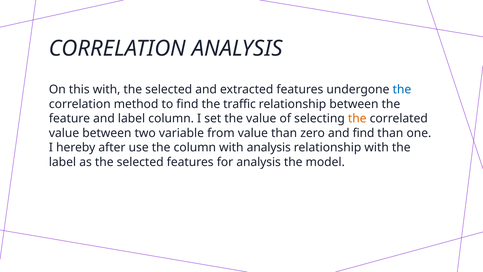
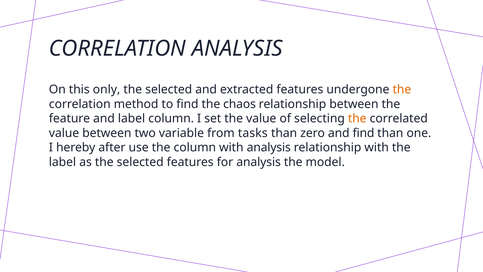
this with: with -> only (107, 90)
the colour: blue -> orange (402, 90)
traffic: traffic -> chaos (240, 104)
from value: value -> tasks (253, 133)
